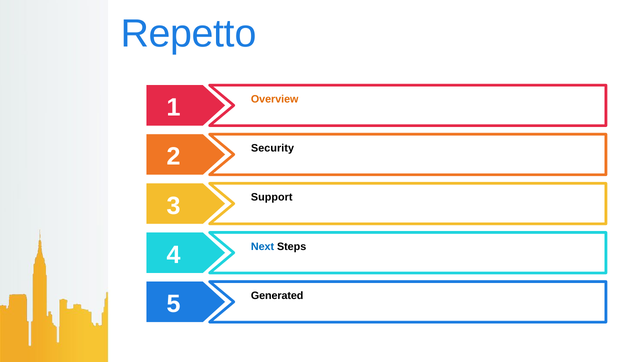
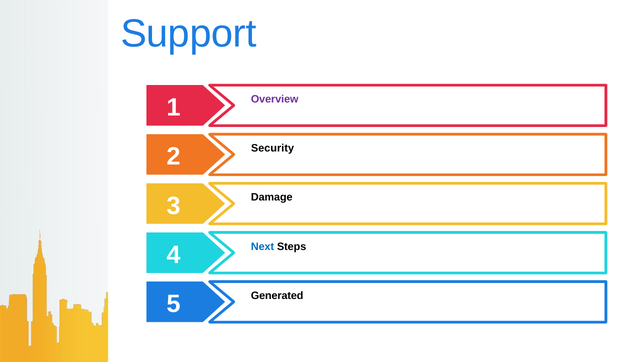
Repetto: Repetto -> Support (188, 34)
Overview colour: orange -> purple (275, 99)
Support: Support -> Damage (272, 198)
